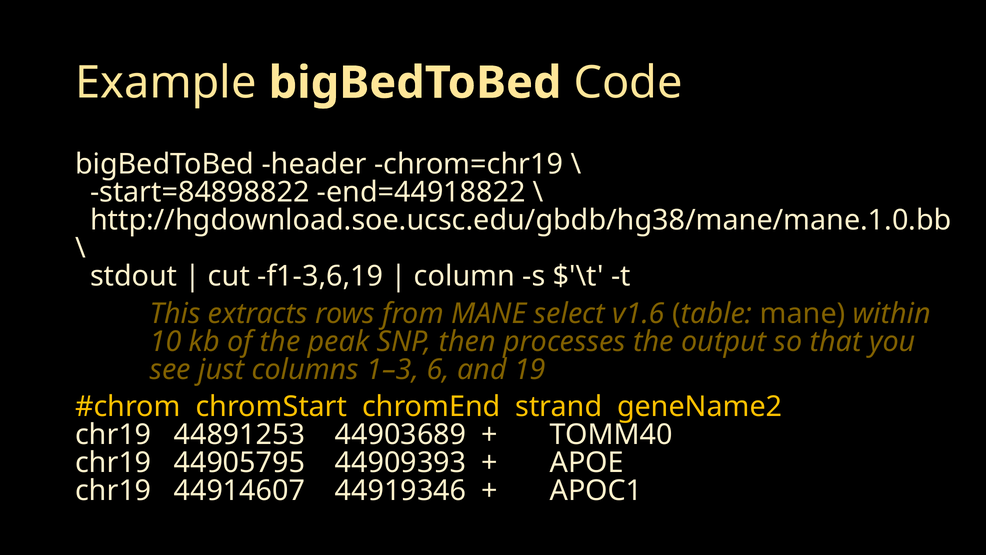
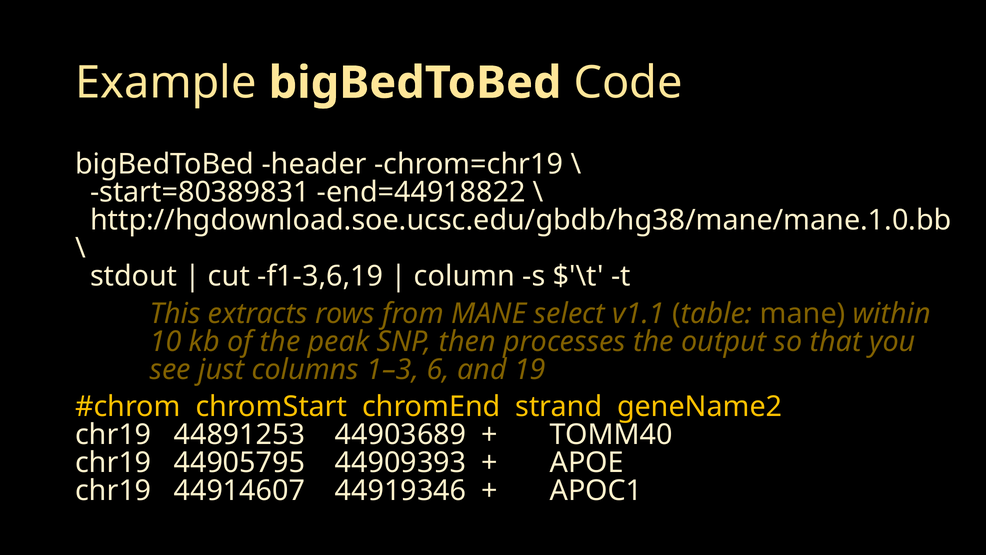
start=84898822: start=84898822 -> start=80389831 (200, 192)
v1.6: v1.6 -> v1.1 (639, 313)
